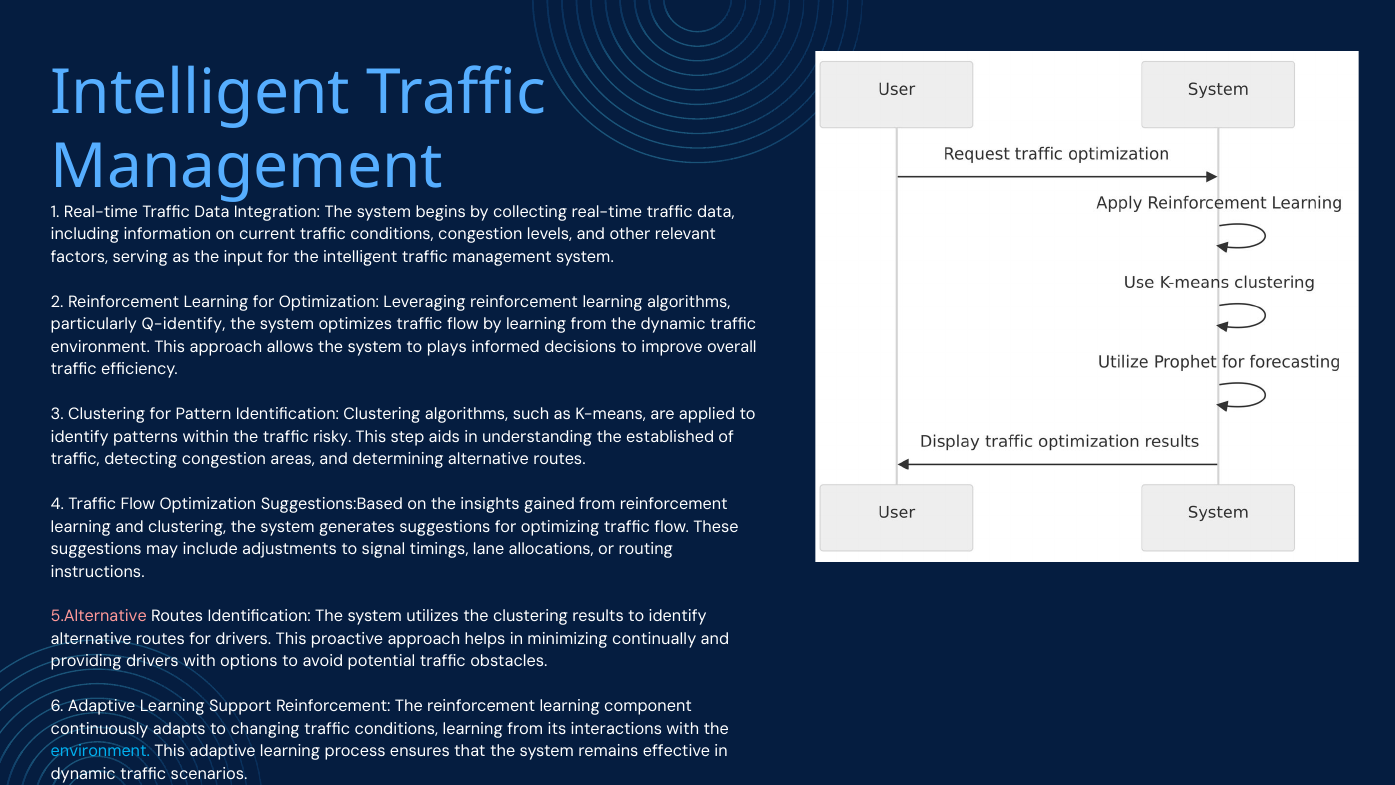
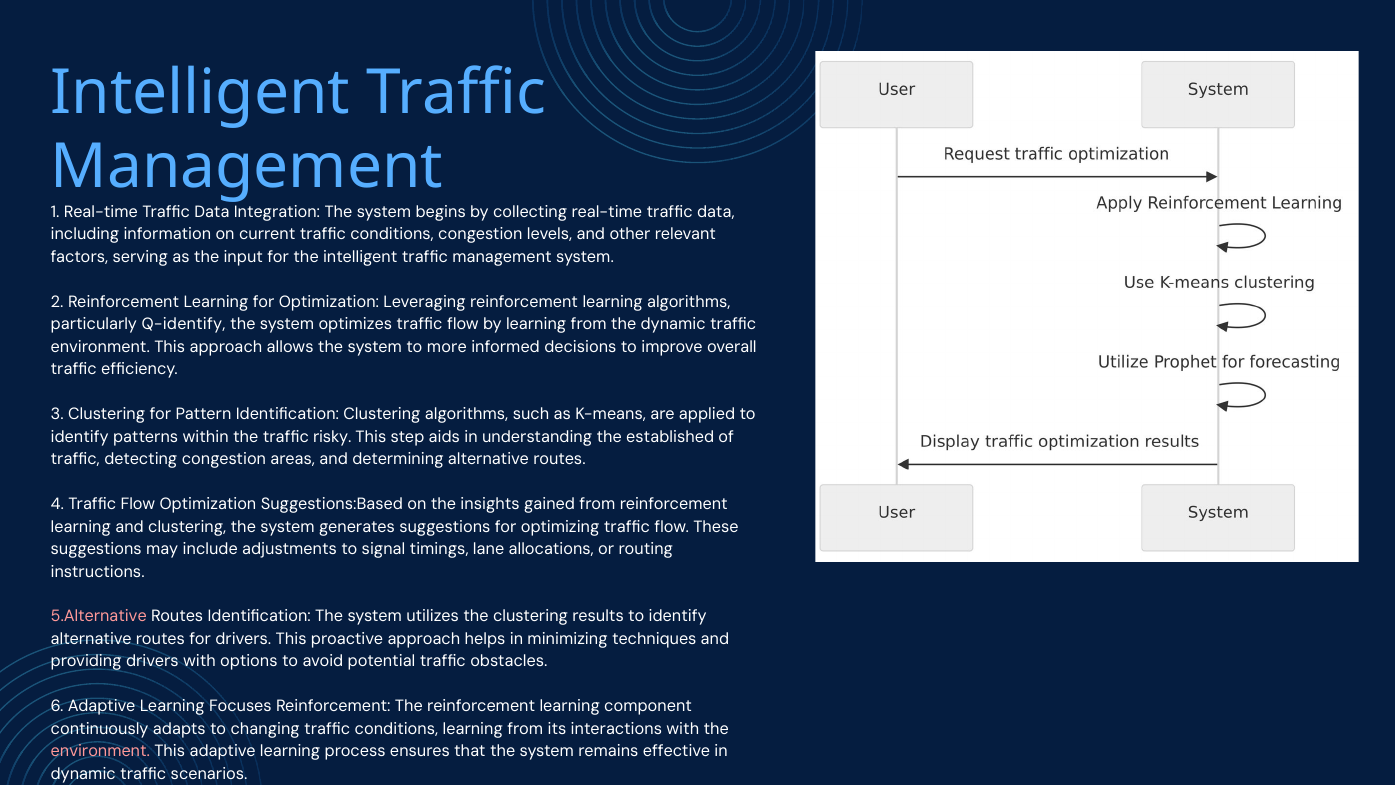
plays: plays -> more (447, 347)
continually: continually -> techniques (654, 639)
Support: Support -> Focuses (240, 706)
environment colour: light blue -> pink (100, 751)
